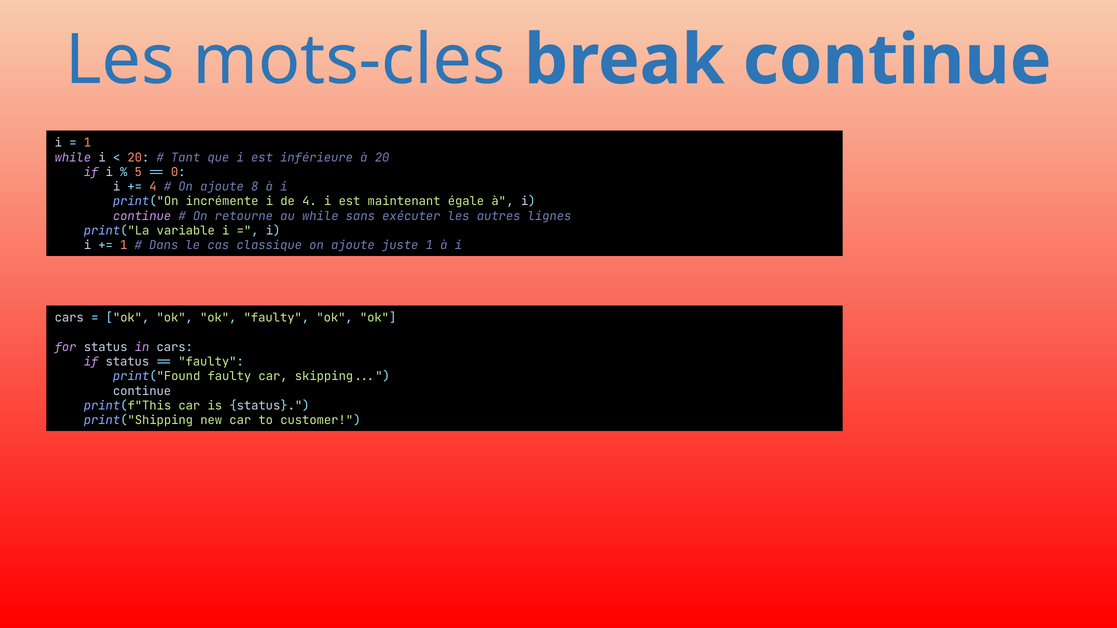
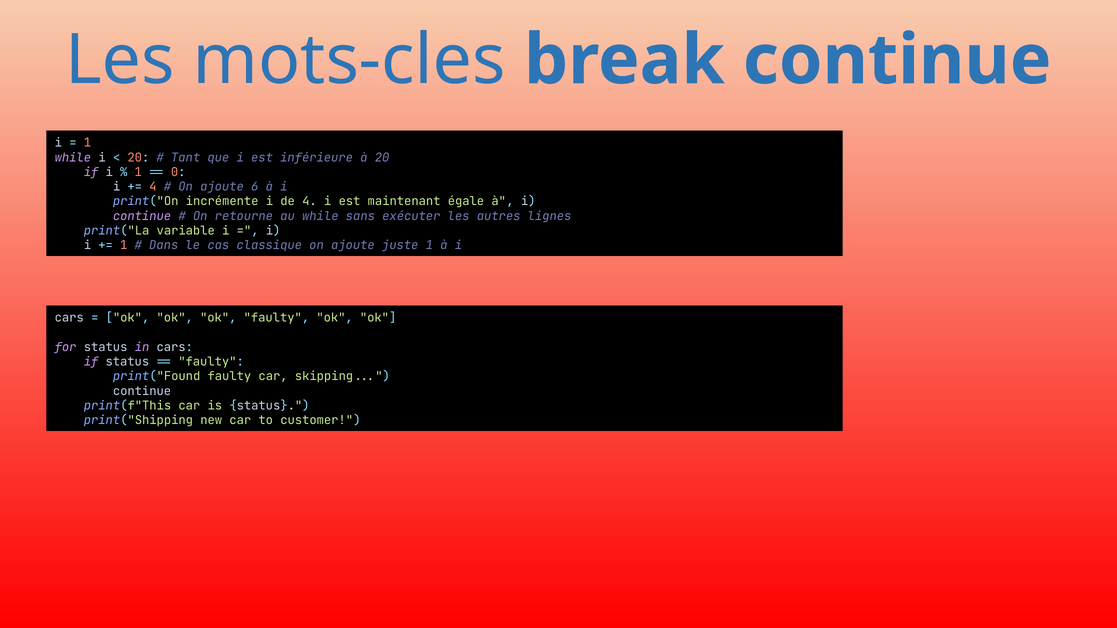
5: 5 -> 1 (138, 172)
8: 8 -> 6 (255, 187)
